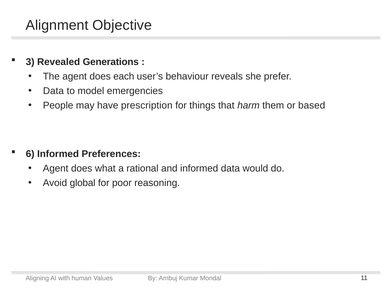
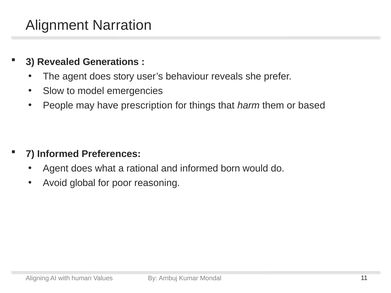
Objective: Objective -> Narration (122, 25)
each: each -> story (124, 76)
Data: Data -> Slow (53, 91)
6: 6 -> 7 (30, 154)
informed data: data -> born (230, 169)
